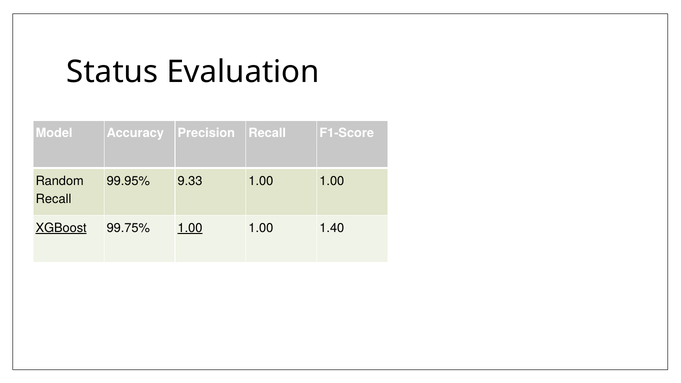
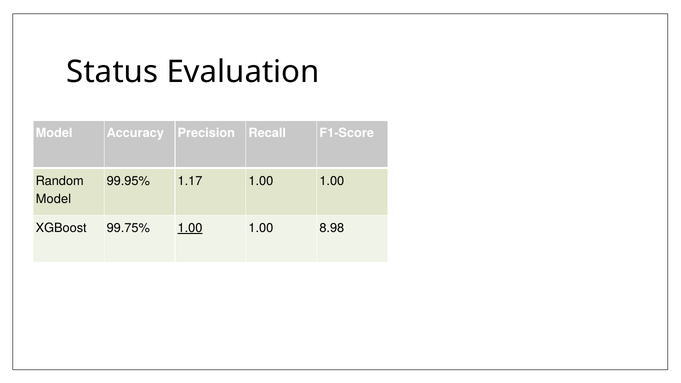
9.33: 9.33 -> 1.17 (190, 181)
Recall: Recall -> Model (53, 199)
XGBoost underline: present -> none (61, 228)
1.40: 1.40 -> 8.98 (332, 228)
